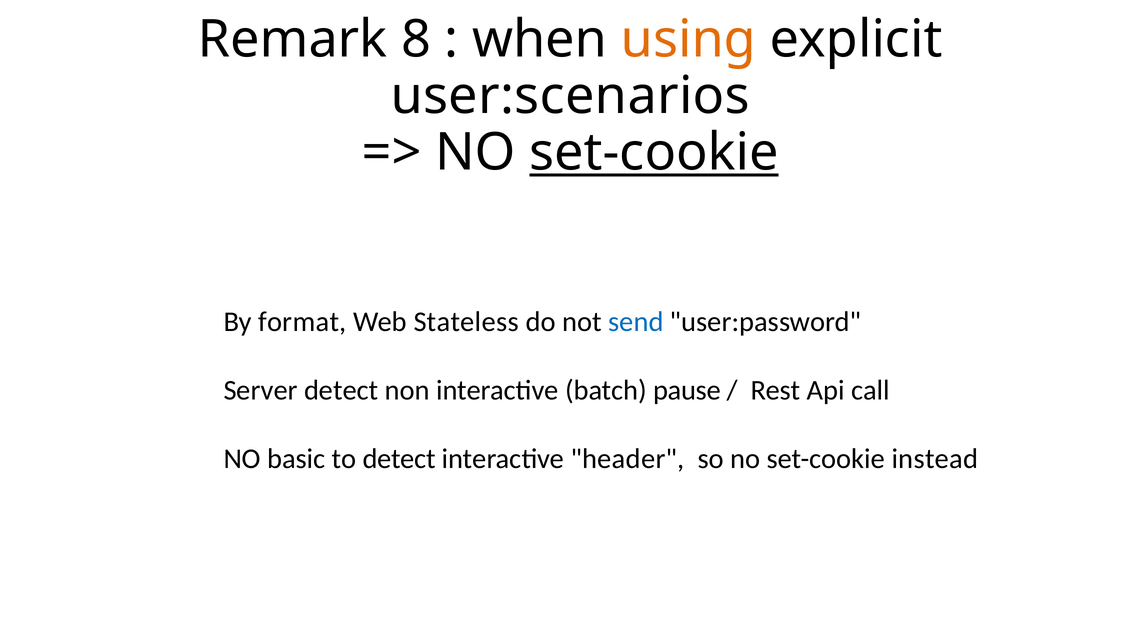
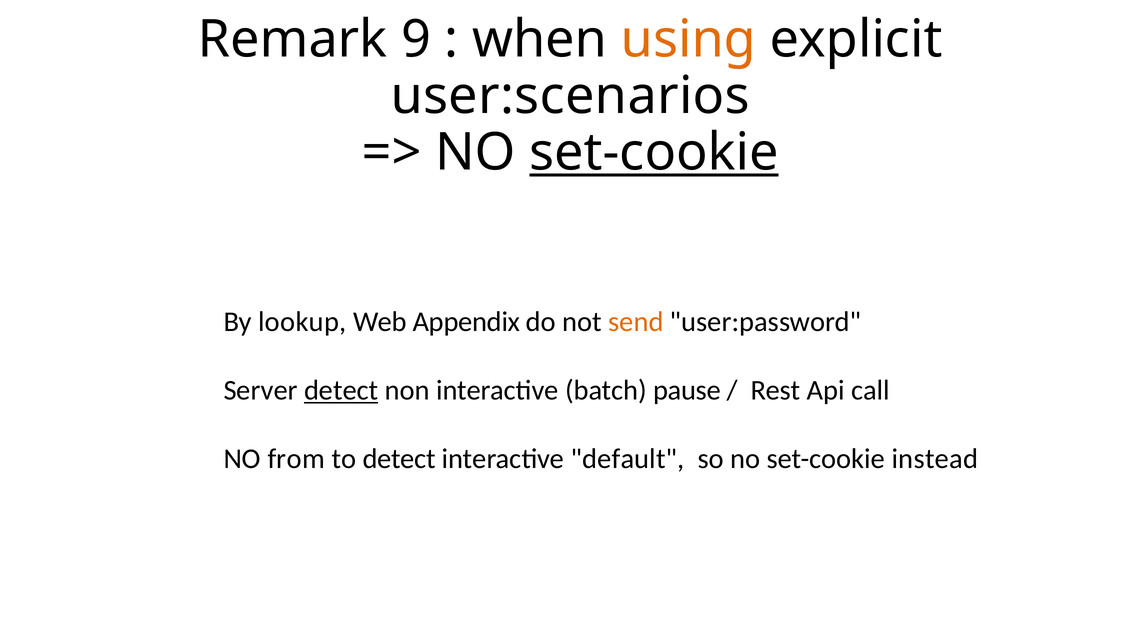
8: 8 -> 9 (416, 39)
format: format -> lookup (302, 322)
Stateless: Stateless -> Appendix (466, 322)
send colour: blue -> orange (636, 322)
detect underline: none -> present (341, 390)
basic: basic -> from (296, 459)
header: header -> default (628, 459)
